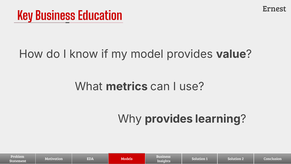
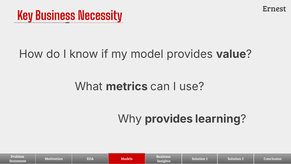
Education: Education -> Necessity (100, 16)
